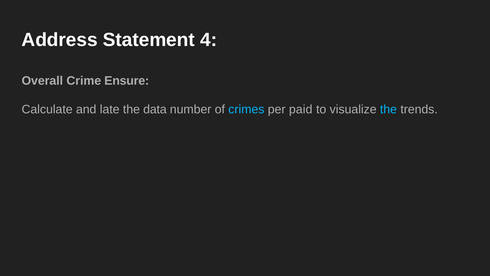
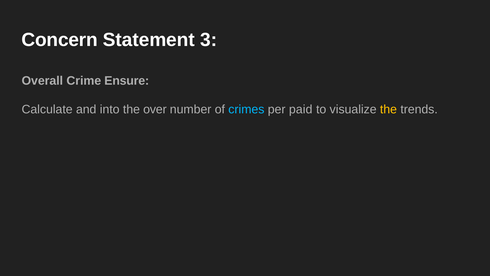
Address: Address -> Concern (60, 40)
4: 4 -> 3 (209, 40)
late: late -> into (110, 109)
data: data -> over (155, 109)
the colour: light blue -> yellow (388, 109)
